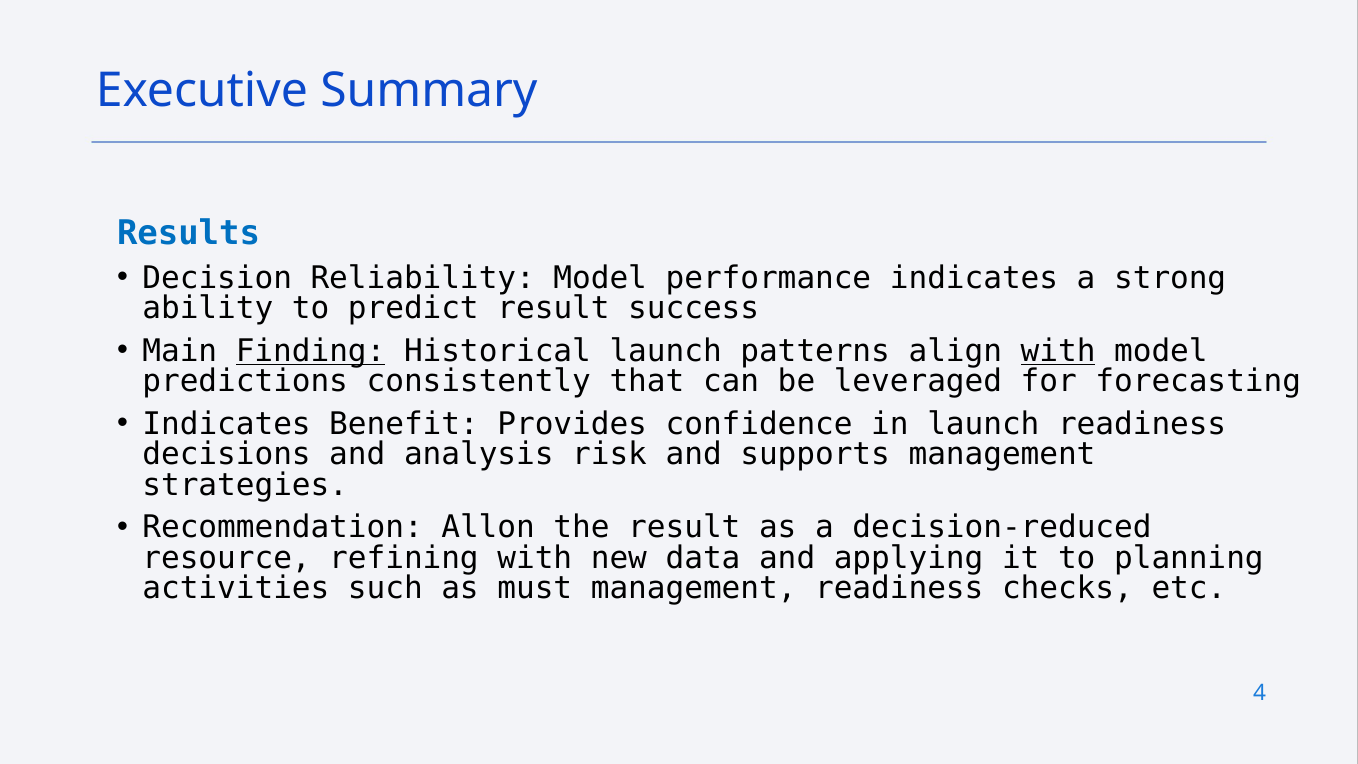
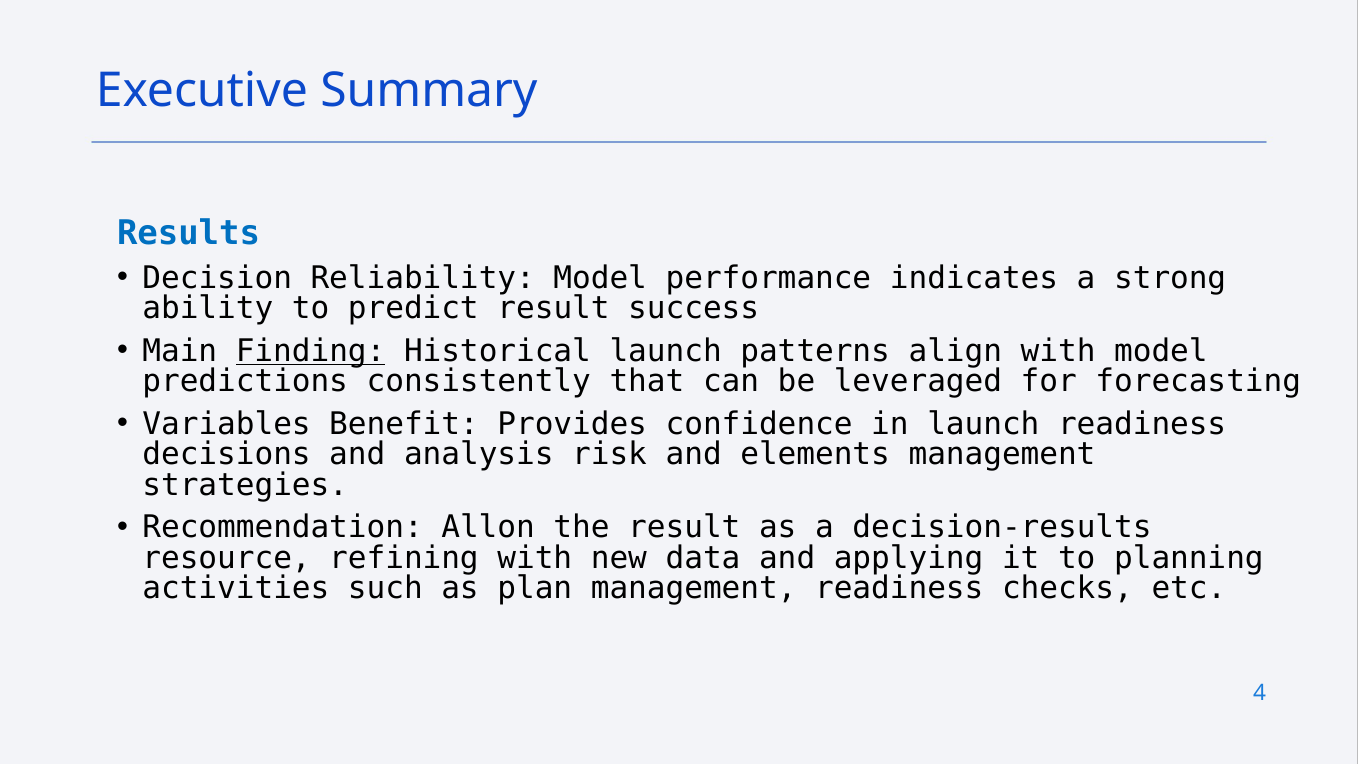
with underline: present -> none (1058, 351)
Indicates: Indicates -> Variables (227, 424)
supports: supports -> elements (815, 454)
decision-reduced: decision-reduced -> decision-results (1002, 528)
must: must -> plan (535, 588)
